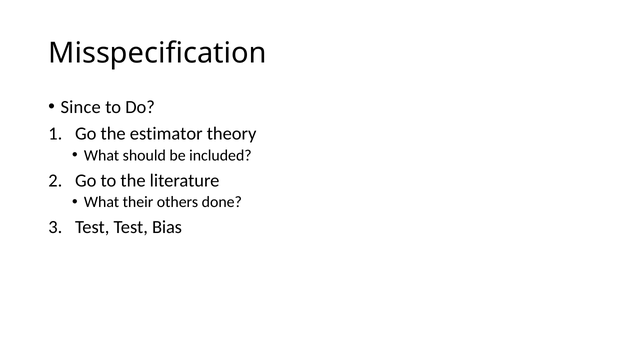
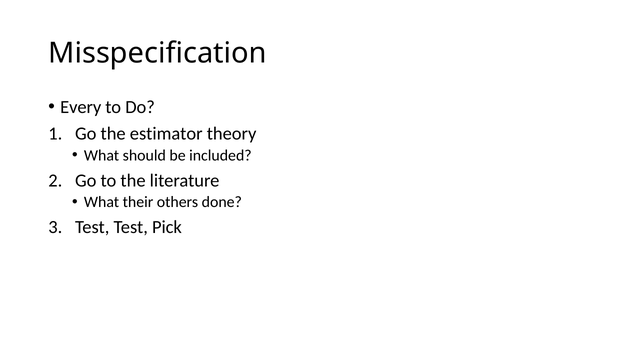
Since: Since -> Every (81, 107)
Bias: Bias -> Pick (167, 228)
